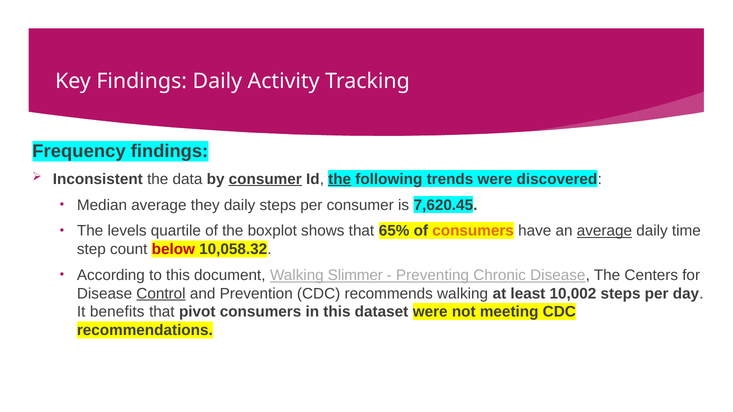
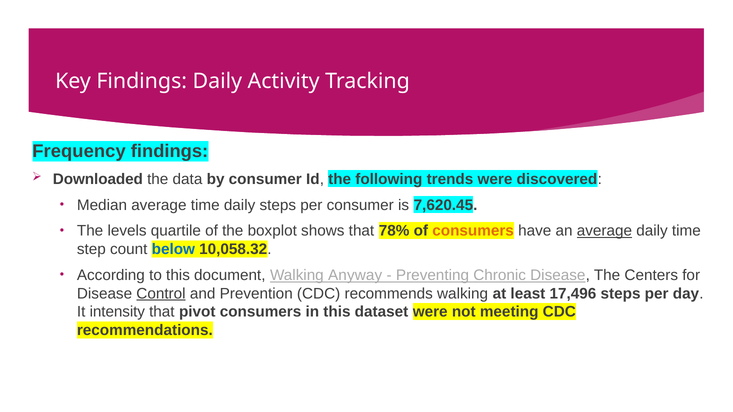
Inconsistent: Inconsistent -> Downloaded (98, 179)
consumer underline: present -> none (265, 179)
the underline: present -> none (340, 179)
average they: they -> time (205, 205)
65%: 65% -> 78% (394, 231)
below colour: red -> blue (173, 249)
Slimmer: Slimmer -> Anyway (355, 275)
10,002: 10,002 -> 17,496 (573, 294)
benefits: benefits -> intensity (117, 312)
